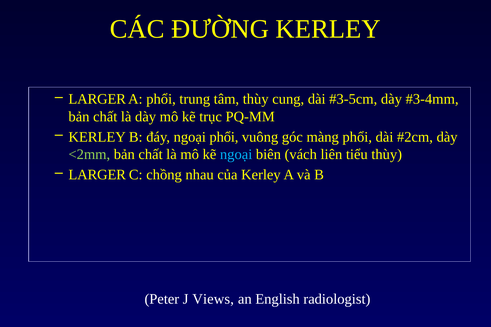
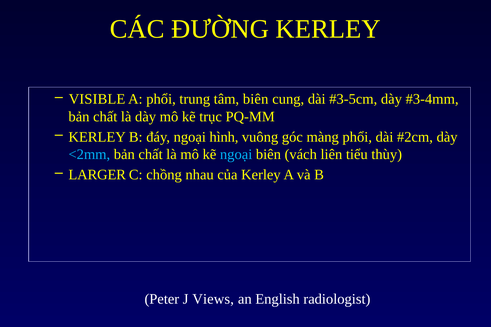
LARGER: LARGER -> VISIBLE (97, 99)
tâm thùy: thùy -> biên (256, 99)
ngoại phổi: phổi -> hình (224, 137)
<2mm colour: light green -> light blue (89, 154)
